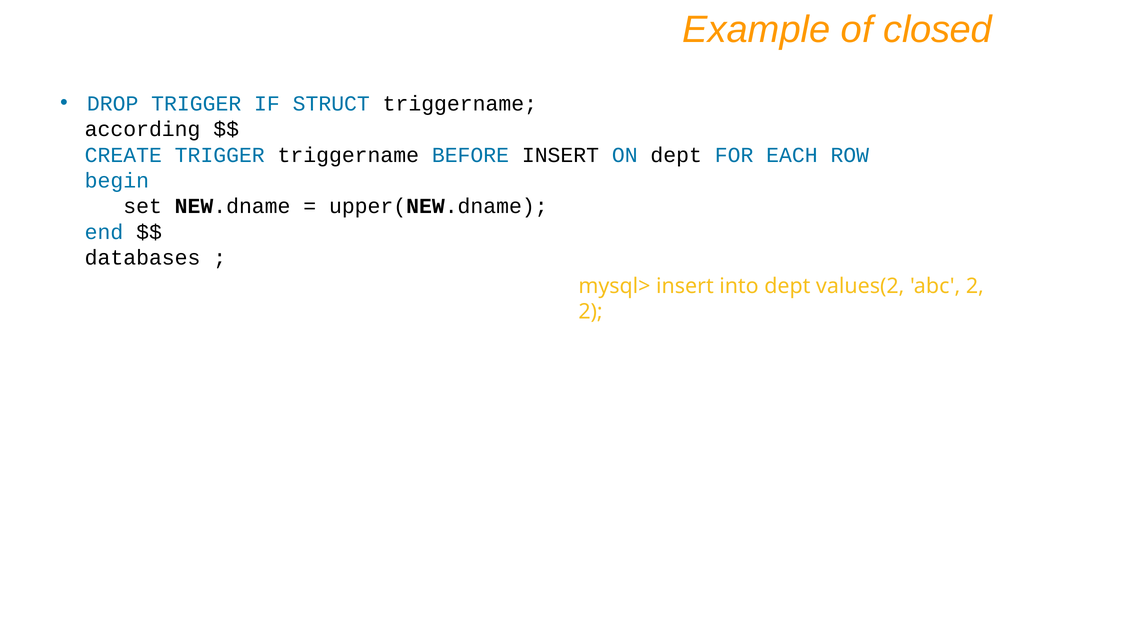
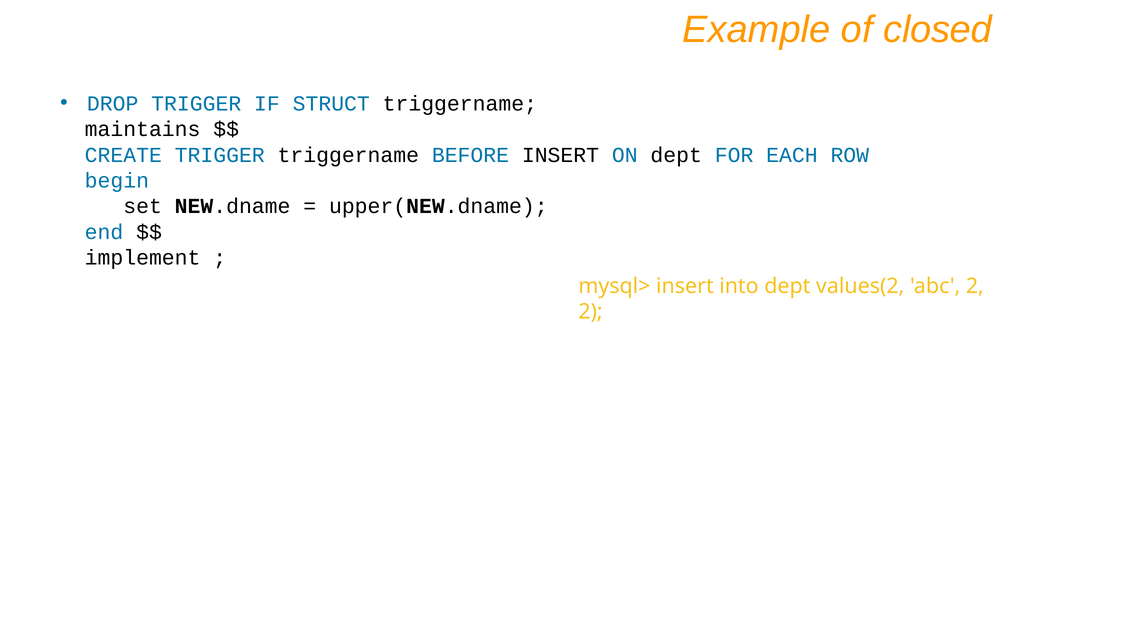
according: according -> maintains (143, 129)
databases: databases -> implement (143, 258)
